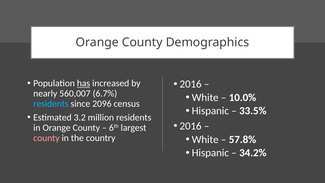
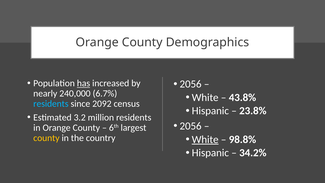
2016: 2016 -> 2056 (191, 84)
560,007: 560,007 -> 240,000 (75, 93)
10.0%: 10.0% -> 43.8% (242, 97)
2096: 2096 -> 2092 (102, 104)
33.5%: 33.5% -> 23.8% (253, 111)
2016: 2016 -> 2056 (191, 126)
county colour: pink -> yellow (46, 138)
White underline: none -> present (205, 139)
57.8%: 57.8% -> 98.8% (242, 139)
